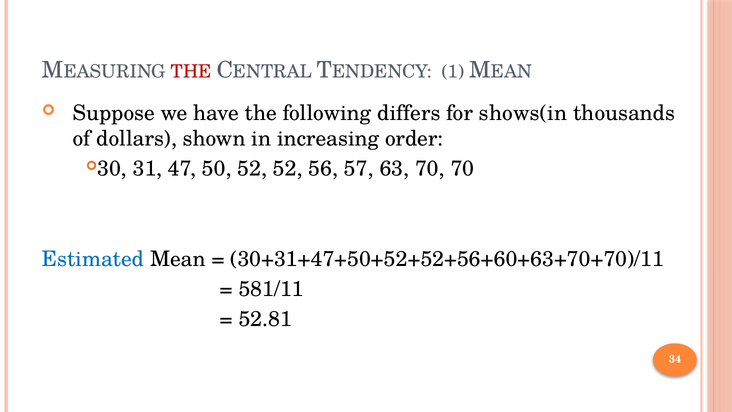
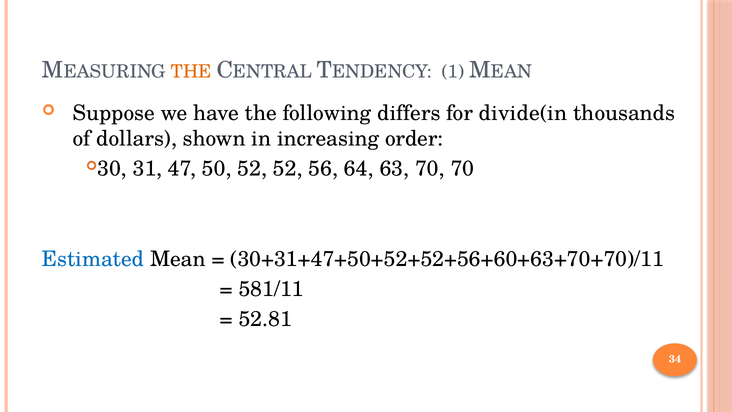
THE colour: red -> orange (191, 72)
shows(in: shows(in -> divide(in (523, 113)
57: 57 -> 64 (359, 168)
